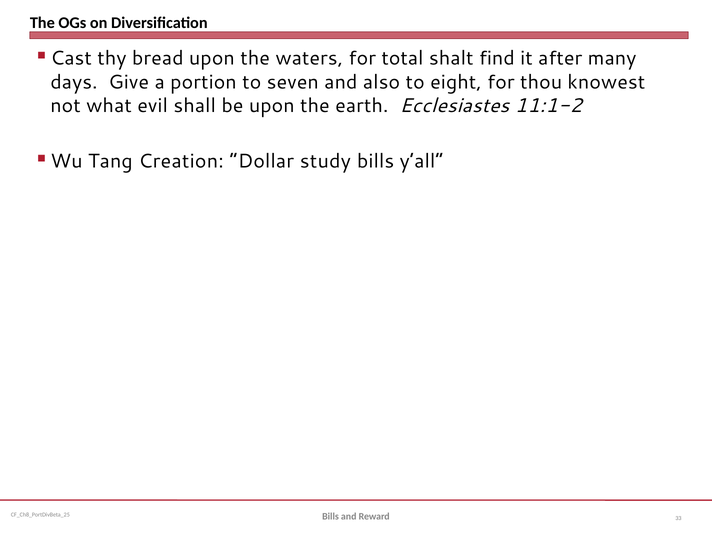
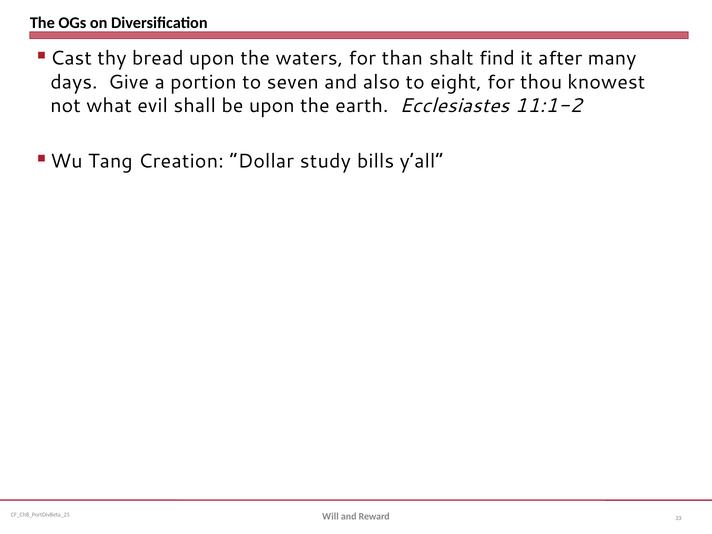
total: total -> than (402, 58)
Bills: Bills -> Will (330, 517)
